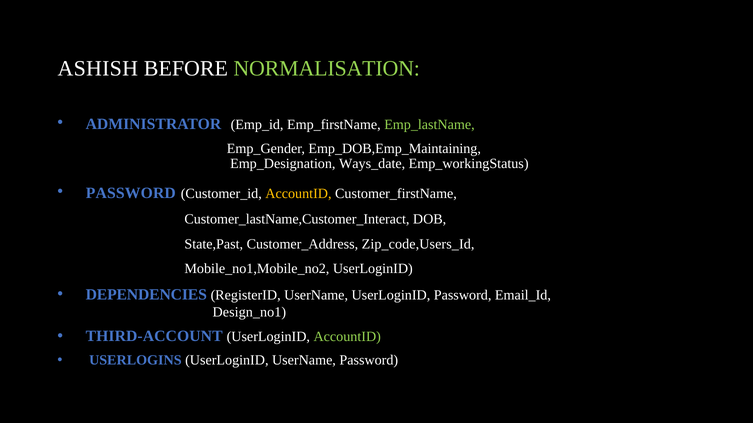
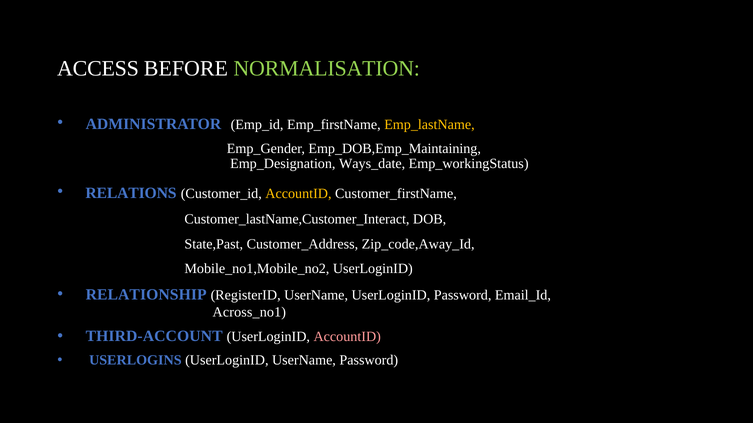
ASHISH: ASHISH -> ACCESS (98, 68)
Emp_lastName colour: light green -> yellow (429, 125)
PASSWORD: PASSWORD -> RELATIONS (131, 193)
Zip_code,Users_Id: Zip_code,Users_Id -> Zip_code,Away_Id (418, 244)
DEPENDENCIES: DEPENDENCIES -> RELATIONSHIP (146, 295)
Design_no1: Design_no1 -> Across_no1 (249, 313)
AccountID colour: light green -> pink (347, 337)
